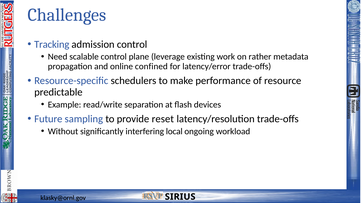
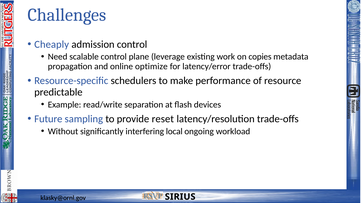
Tracking: Tracking -> Cheaply (52, 44)
rather: rather -> copies (260, 57)
confined: confined -> optimize (151, 67)
